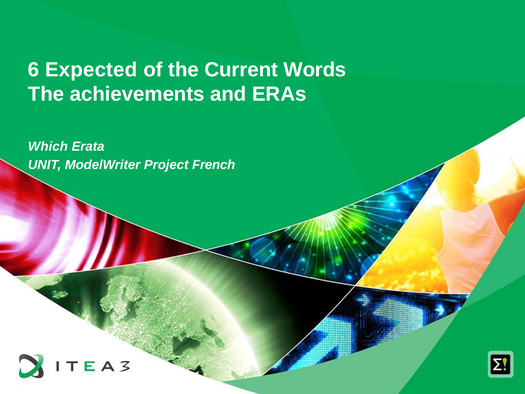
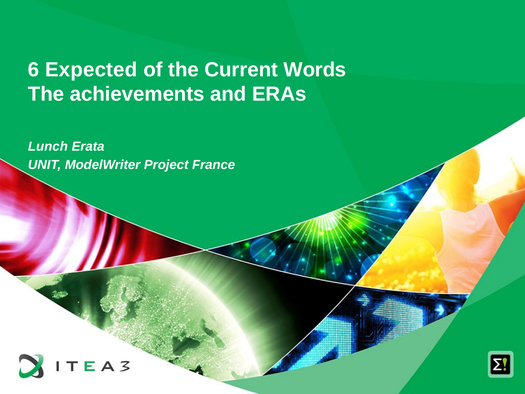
Which: Which -> Lunch (48, 146)
French: French -> France (214, 165)
